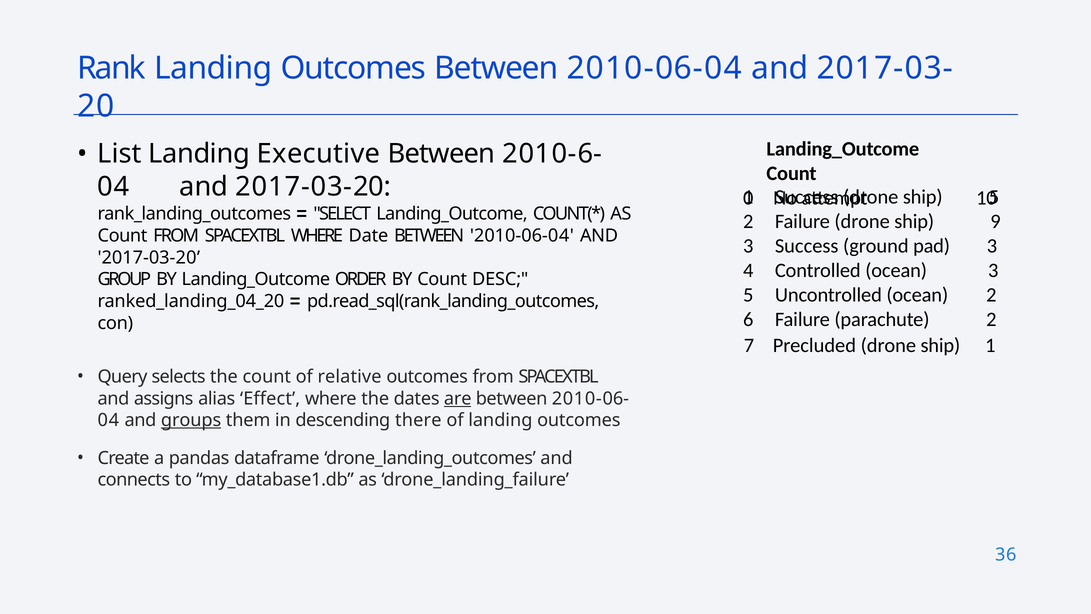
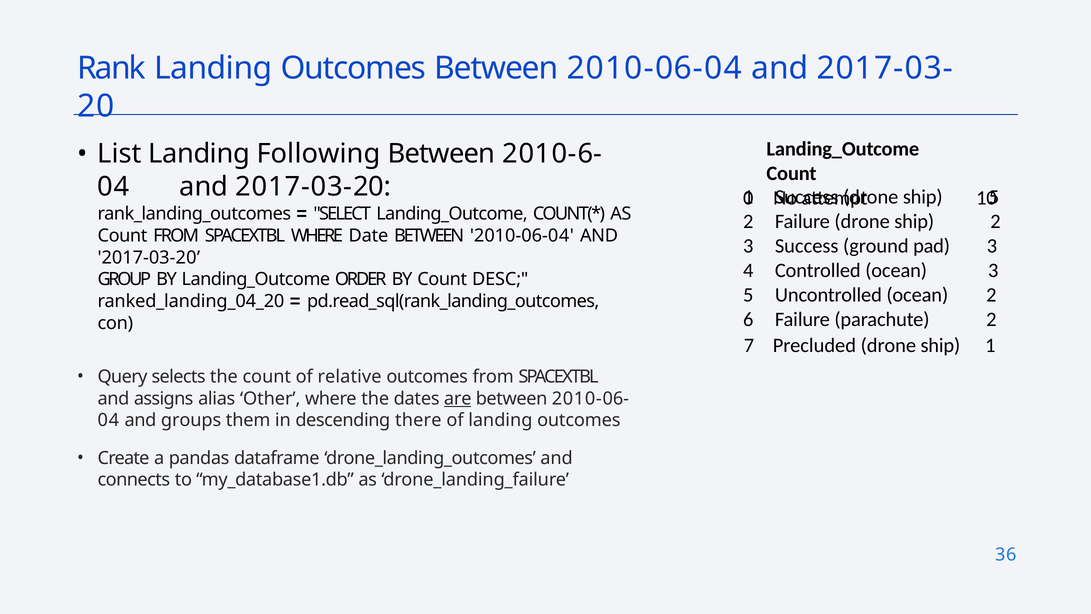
Executive: Executive -> Following (319, 154)
ship 9: 9 -> 2 (996, 221)
Effect: Effect -> Other (270, 398)
groups underline: present -> none (191, 420)
